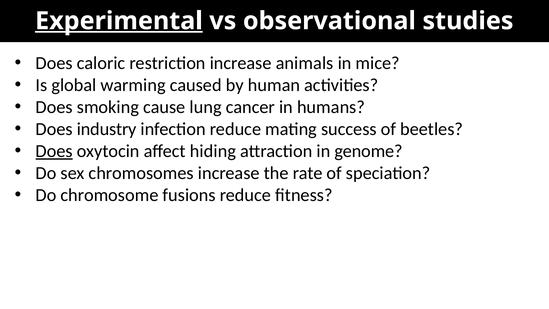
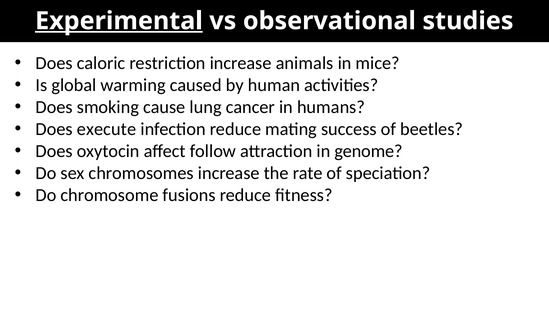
industry: industry -> execute (107, 129)
Does underline: present -> none (54, 151)
hiding: hiding -> follow (213, 151)
